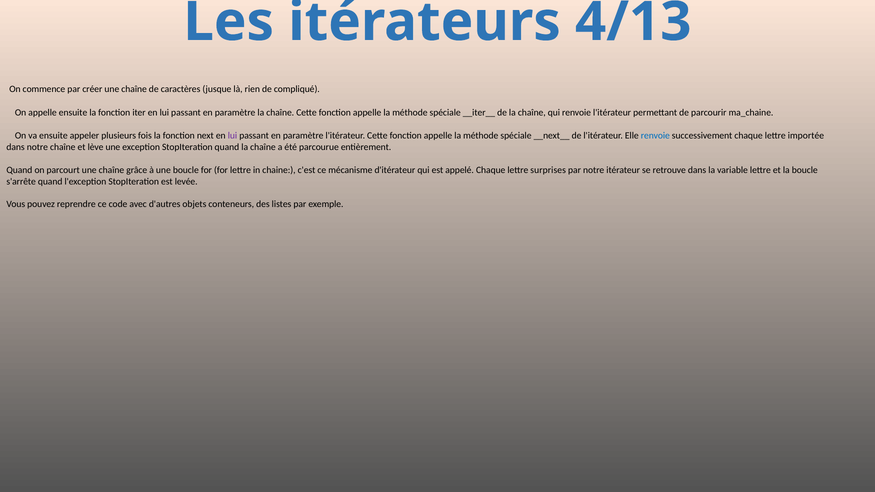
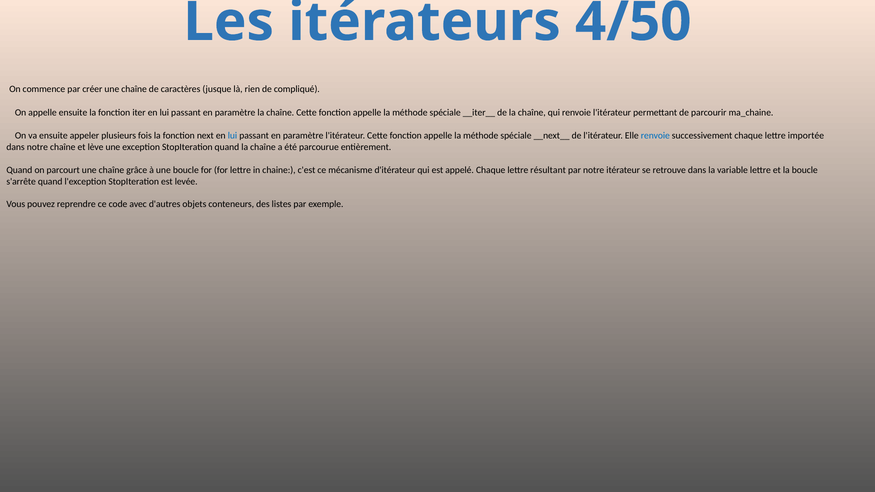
4/13: 4/13 -> 4/50 (633, 22)
lui colour: purple -> blue (232, 136)
surprises: surprises -> résultant (548, 170)
